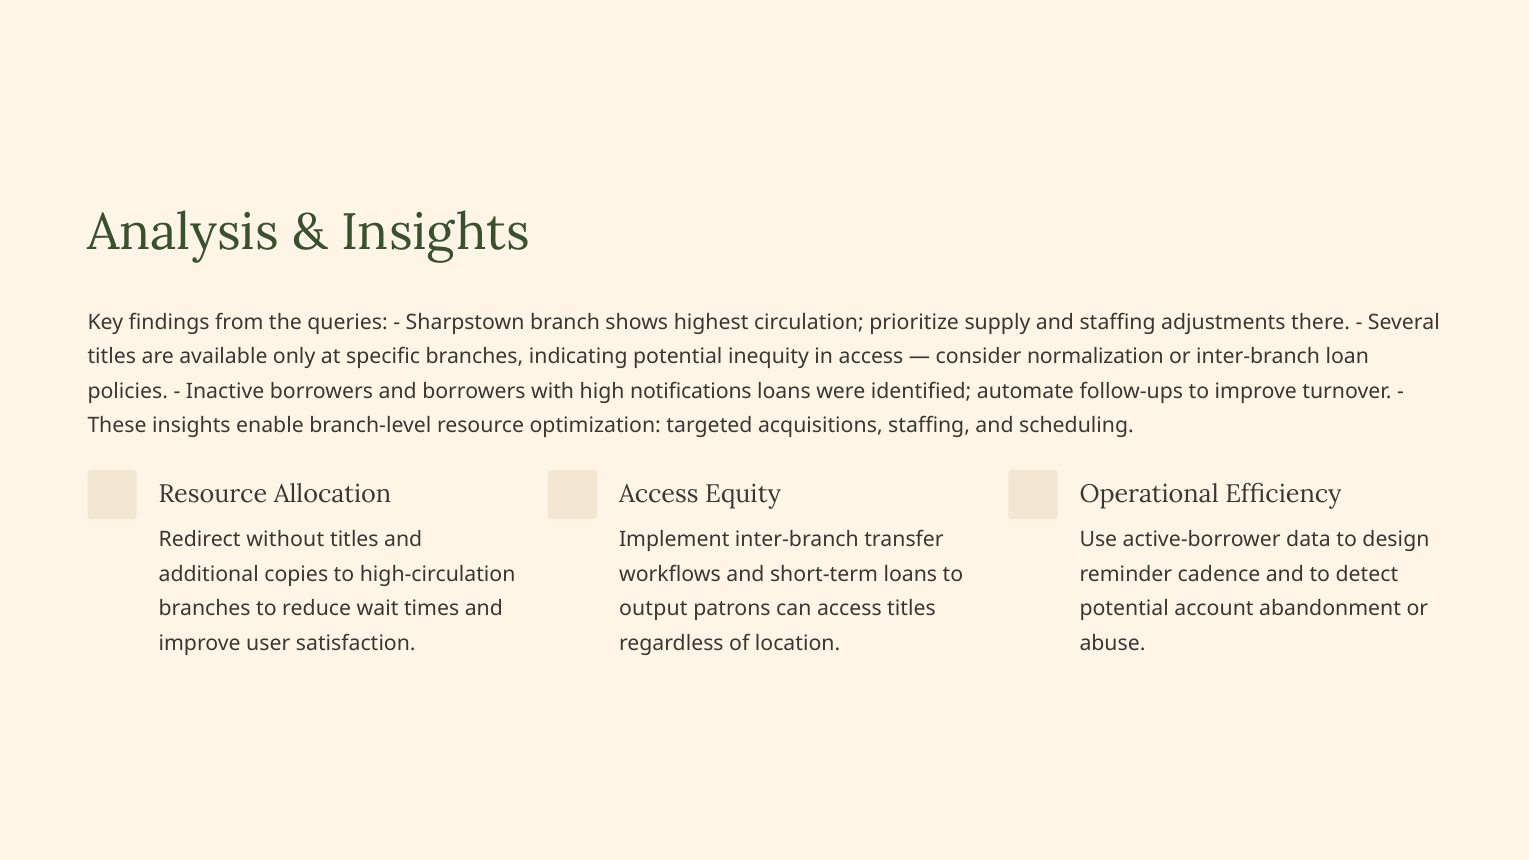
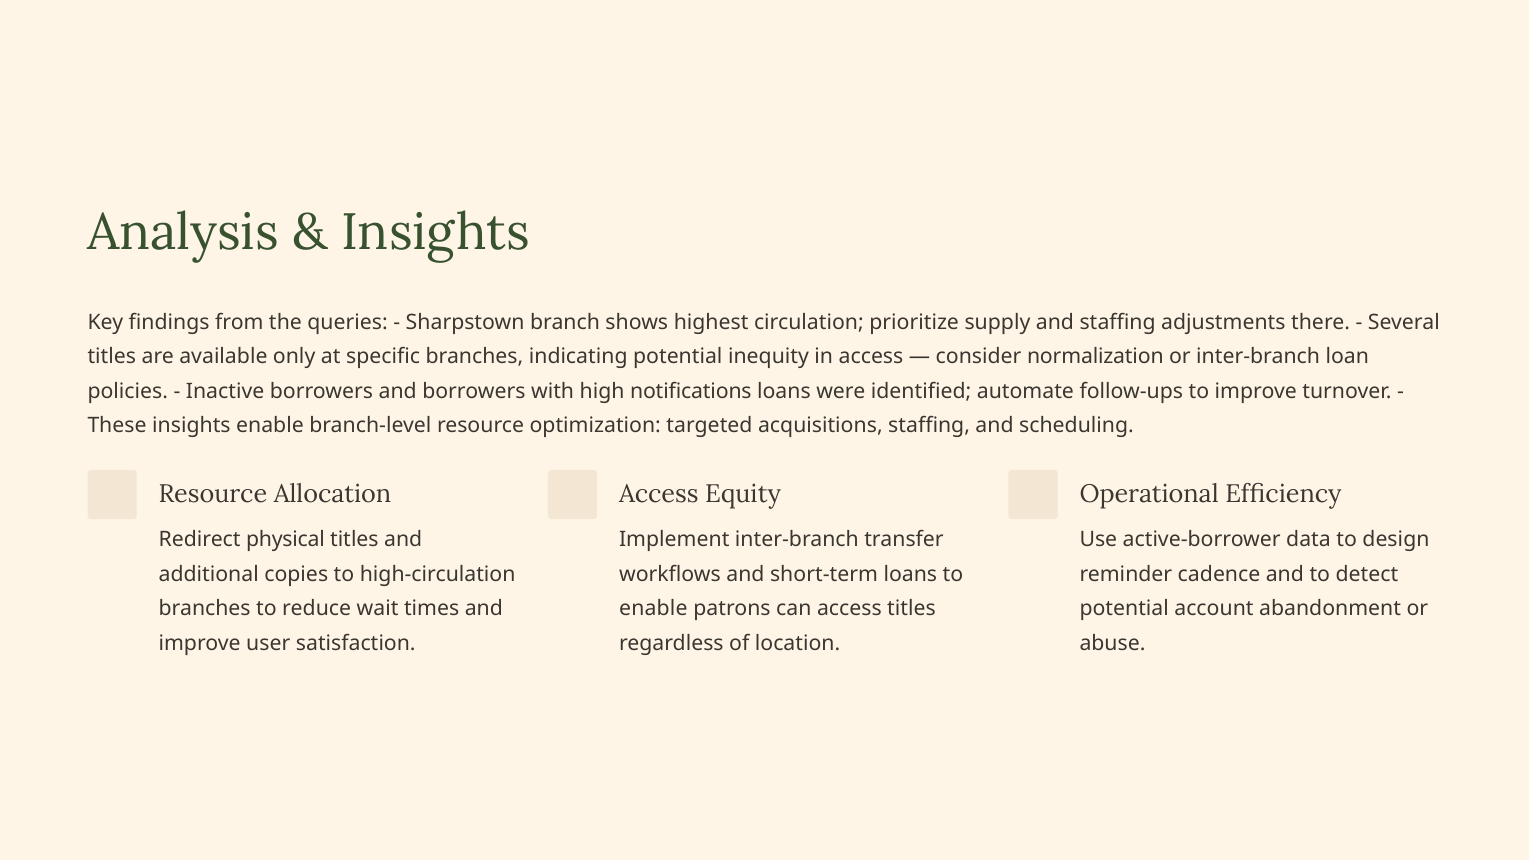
without: without -> physical (285, 540)
output: output -> enable (653, 609)
